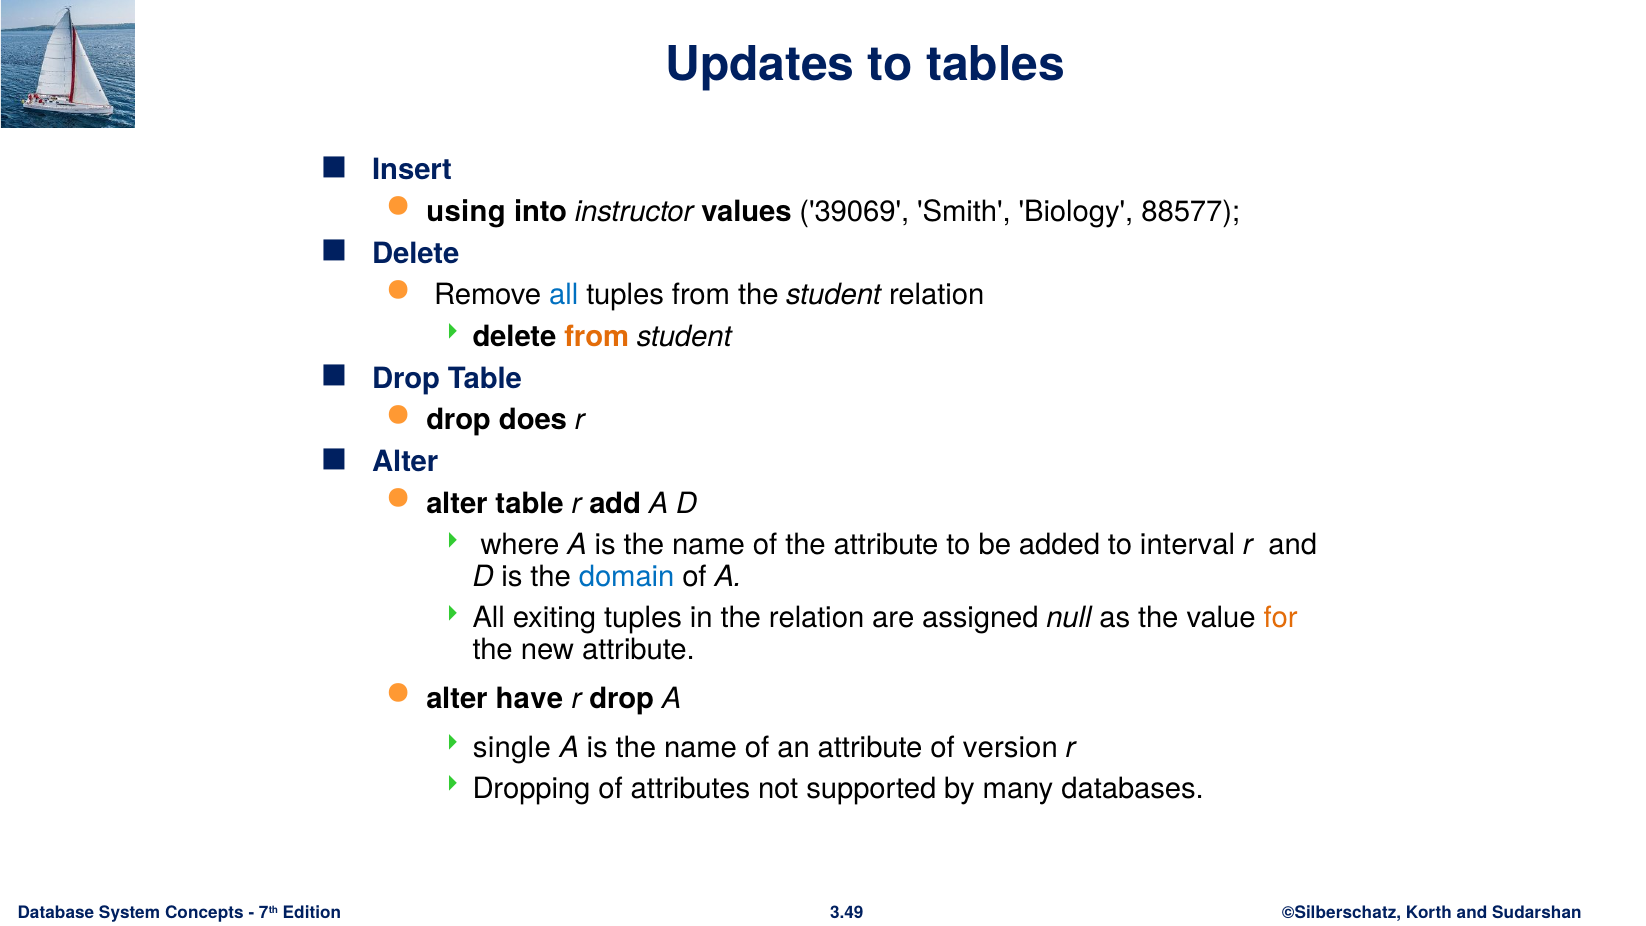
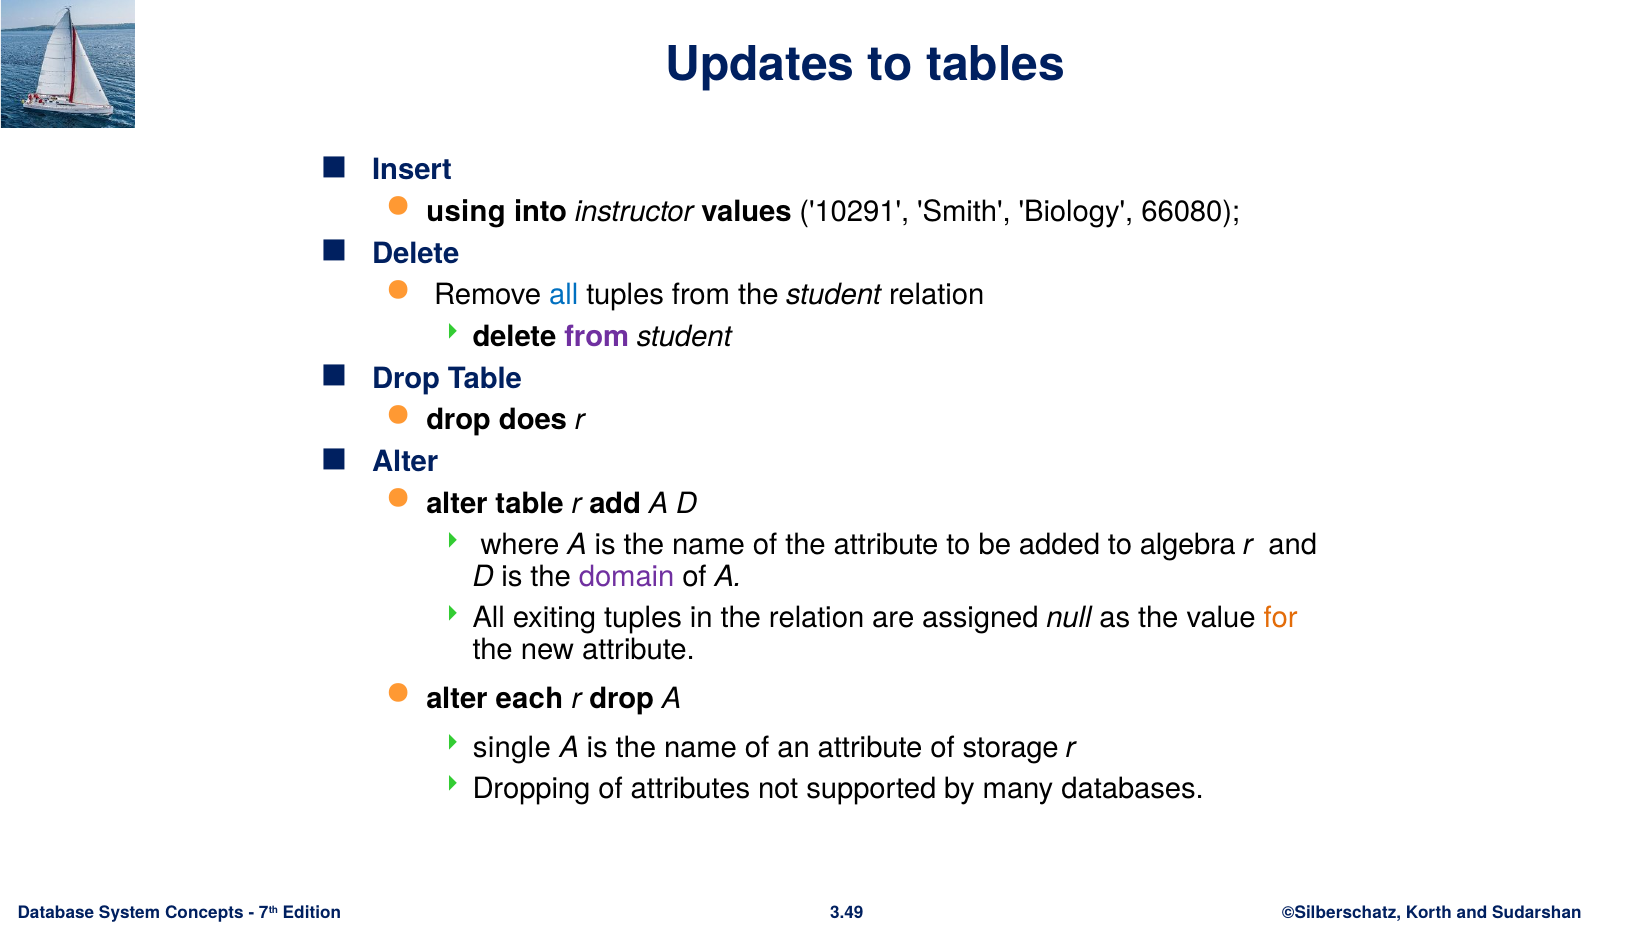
39069: 39069 -> 10291 (854, 212)
88577: 88577 -> 66080 (1191, 212)
from colour: orange -> purple (597, 337)
interval: interval -> algebra (1188, 545)
domain colour: blue -> purple (627, 577)
have: have -> each (529, 699)
version: version -> storage (1011, 747)
